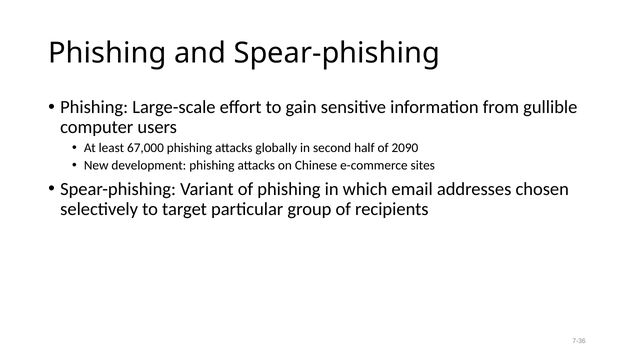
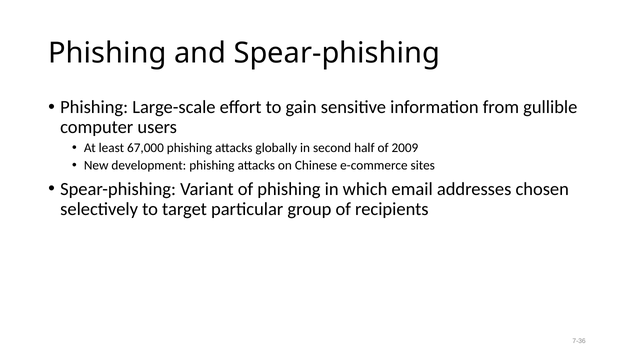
2090: 2090 -> 2009 (405, 148)
